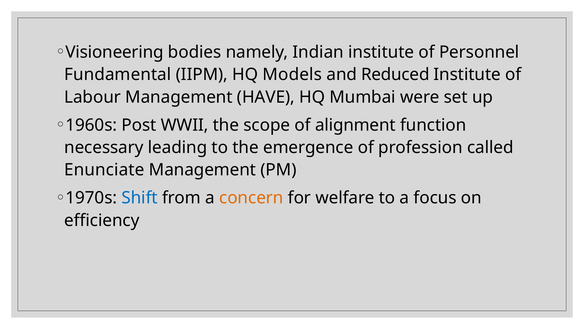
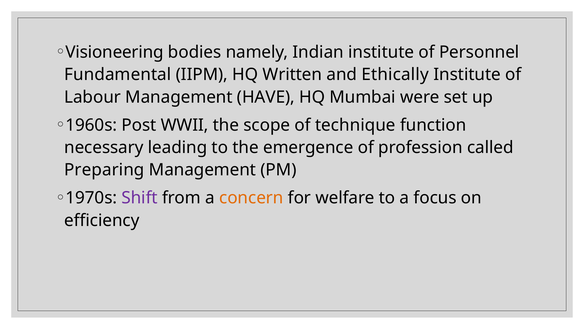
Models: Models -> Written (292, 75)
Reduced: Reduced -> Ethically (395, 75)
alignment: alignment -> technique (355, 125)
Enunciate: Enunciate -> Preparing (104, 170)
Shift colour: blue -> purple (140, 198)
